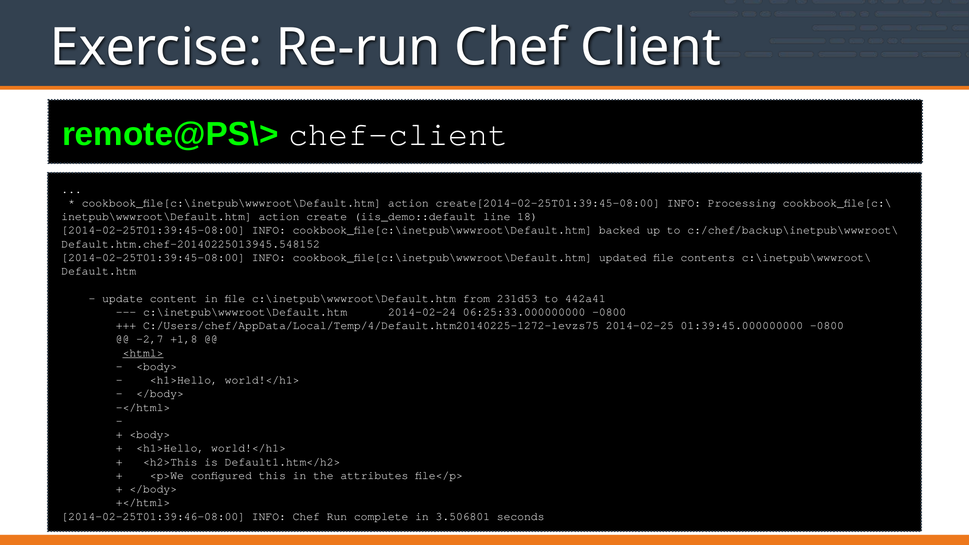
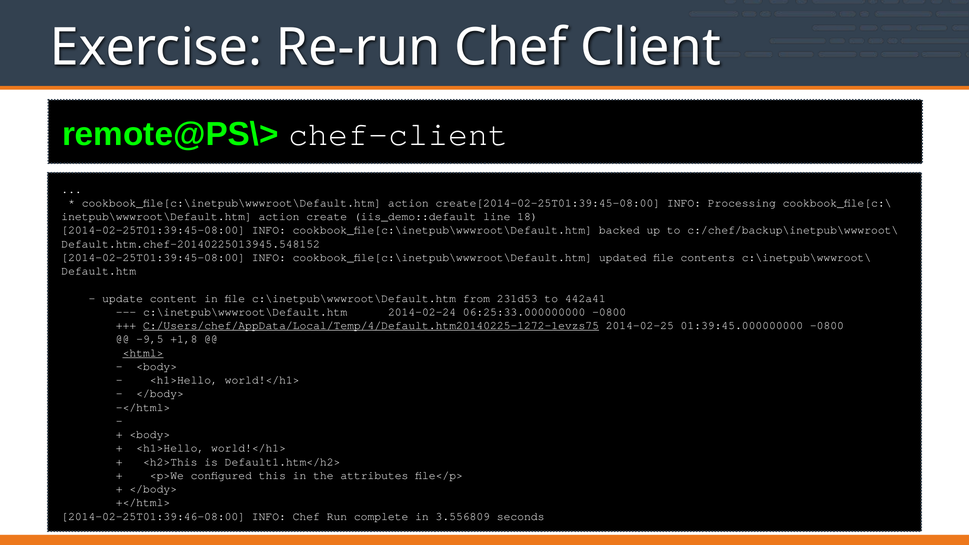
C:/Users/chef/AppData/Local/Temp/4/Default.htm20140225-1272-1evzs75 underline: none -> present (371, 326)
-2,7: -2,7 -> -9,5 (150, 339)
3.506801: 3.506801 -> 3.556809 (463, 516)
